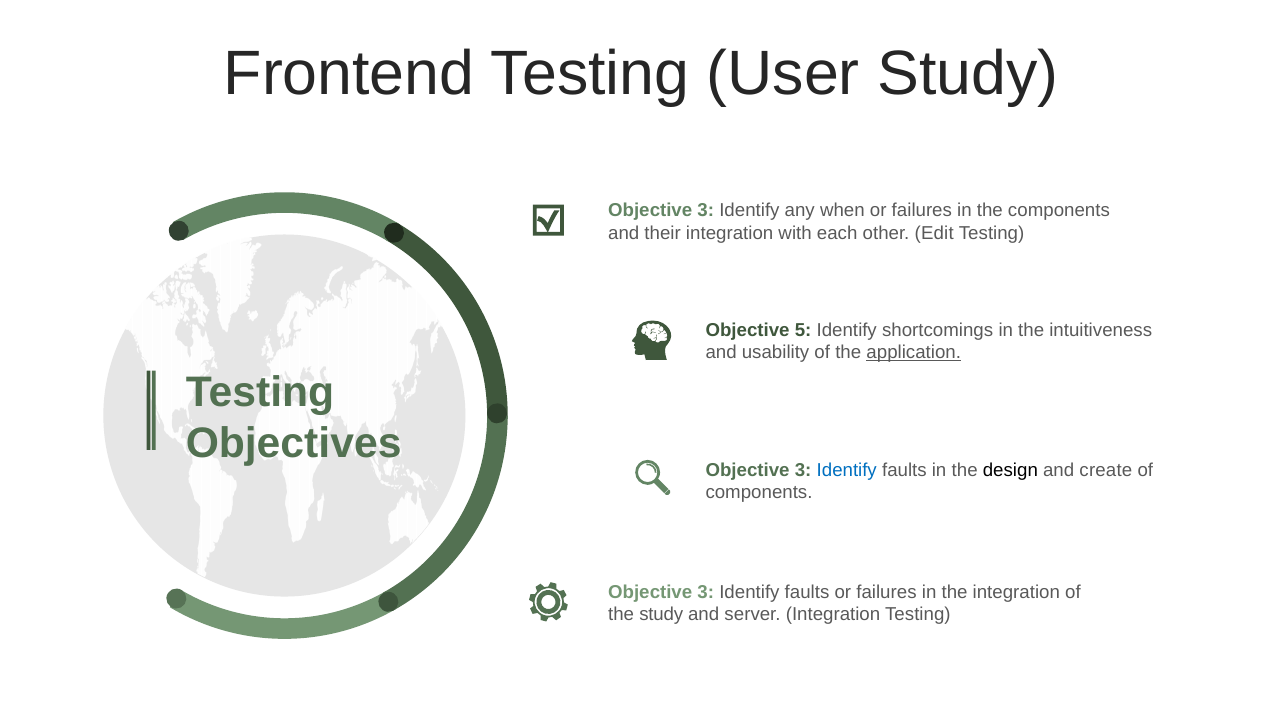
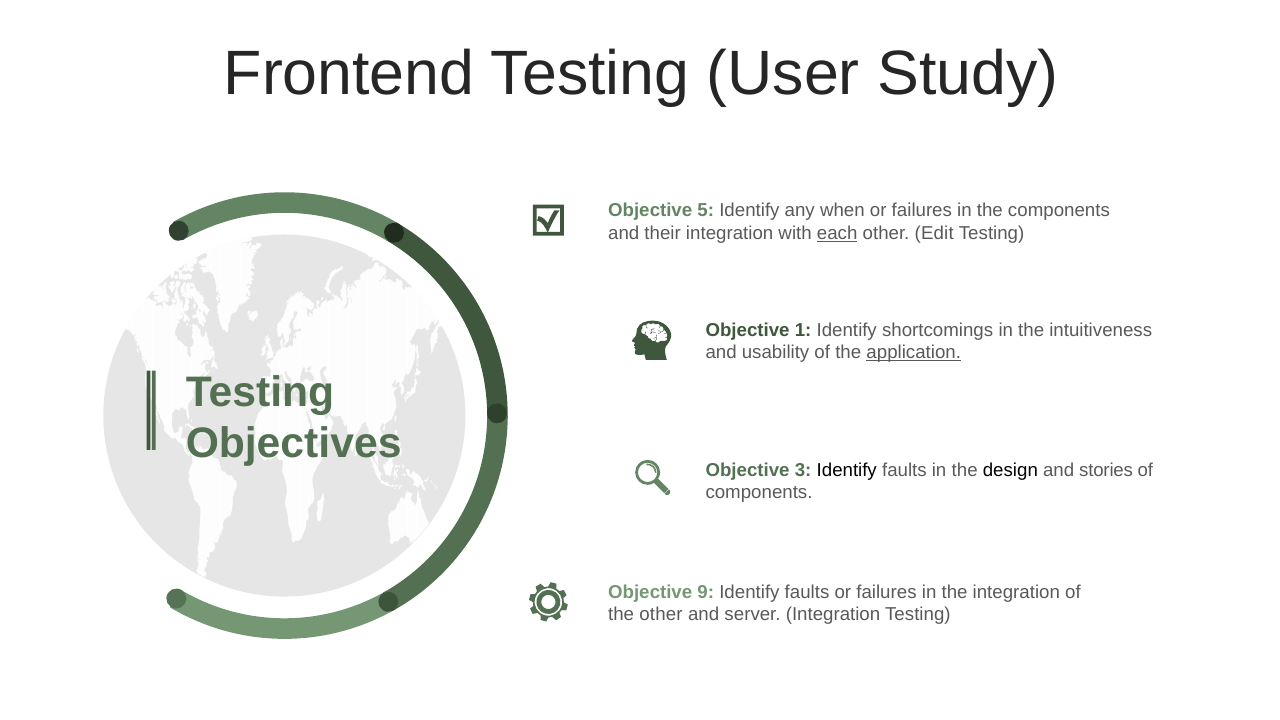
3: 3 -> 5 (706, 211)
each underline: none -> present (837, 233)
5: 5 -> 1 (803, 330)
Identify colour: blue -> black (847, 470)
create: create -> stories (1106, 470)
3: 3 -> 9 (706, 592)
the study: study -> other (661, 614)
